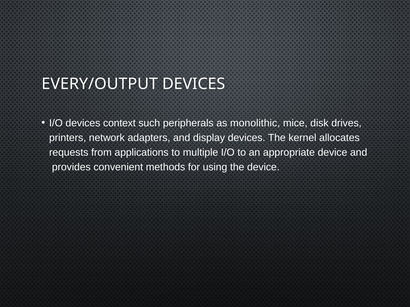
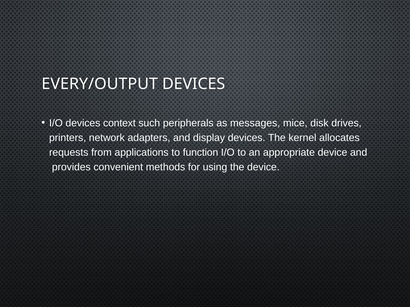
monolithic: monolithic -> messages (255, 123)
multiple: multiple -> function (201, 153)
